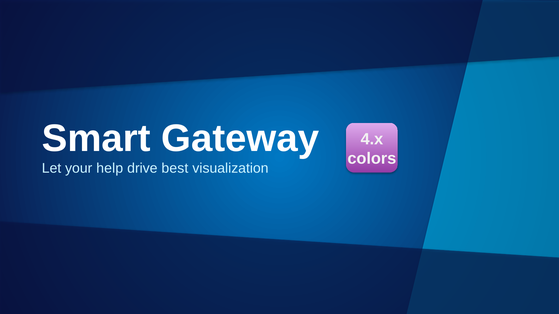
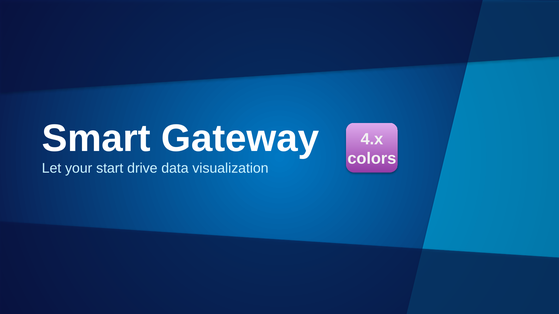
help: help -> start (110, 168)
best: best -> data (175, 168)
